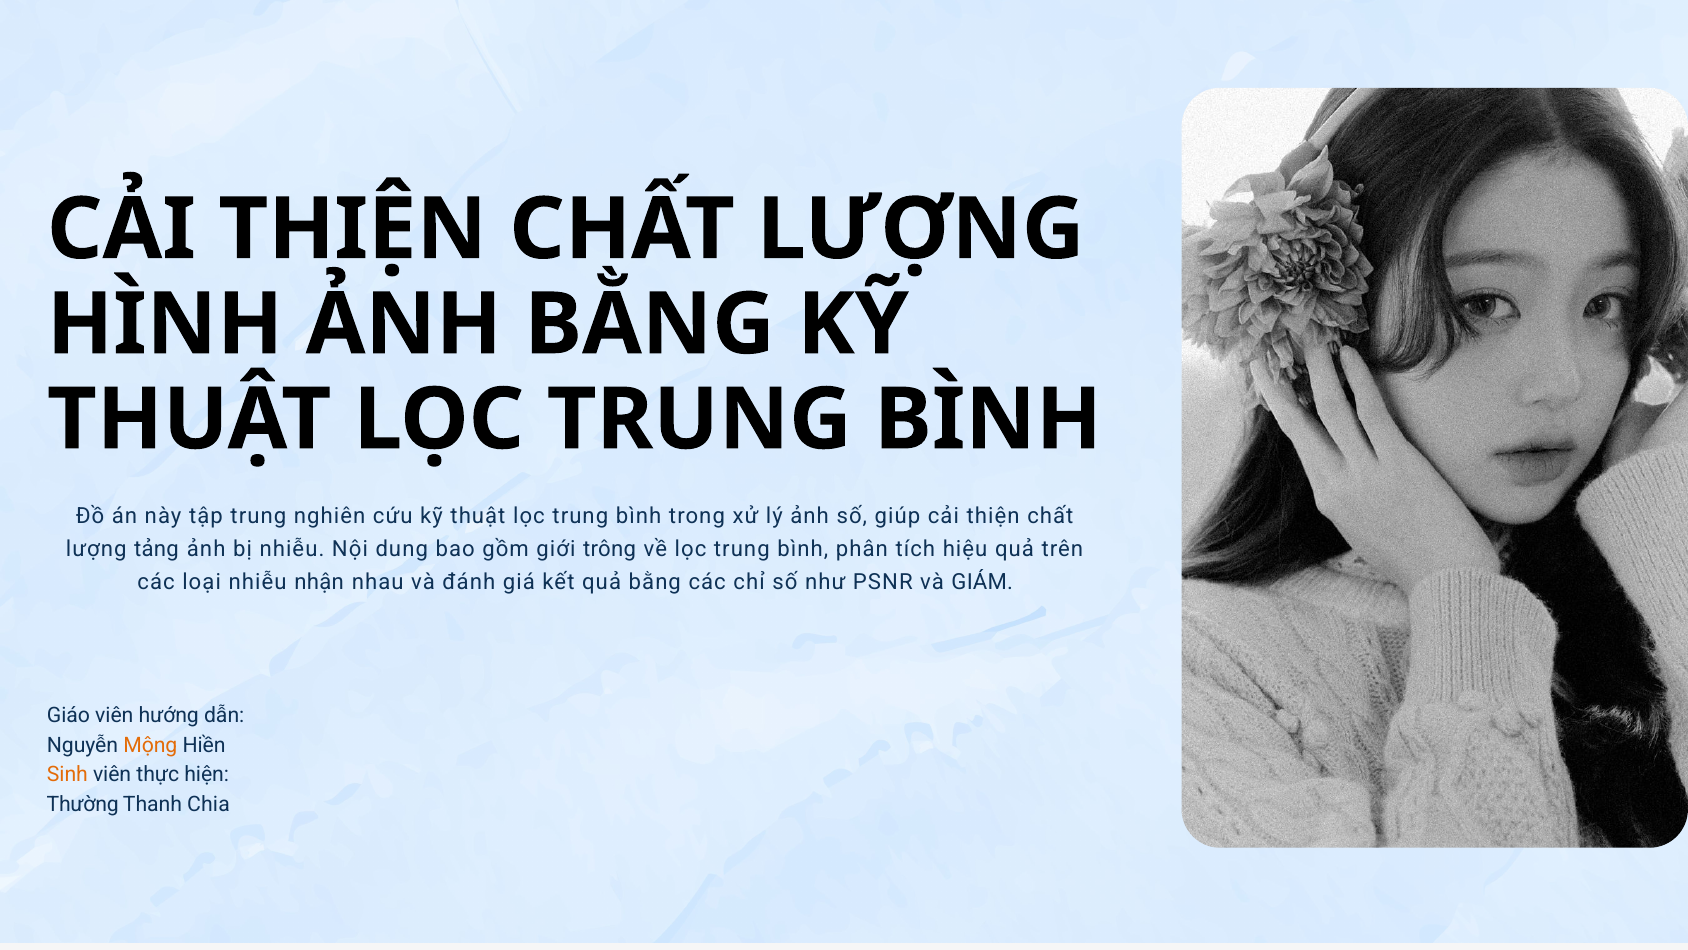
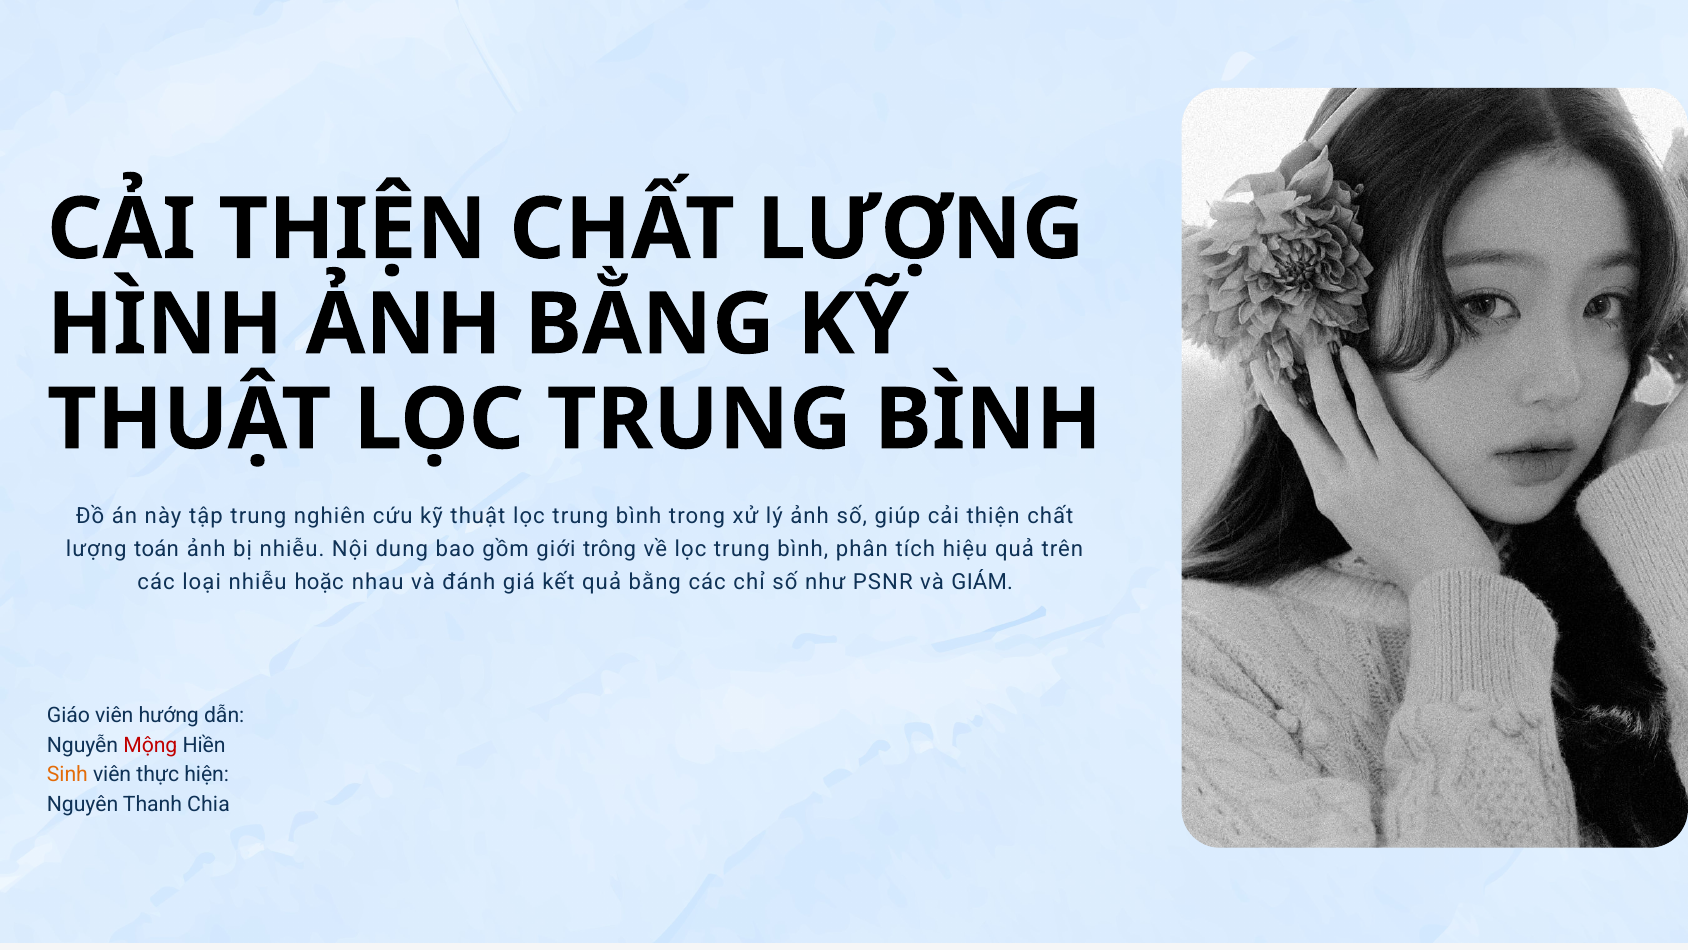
tảng: tảng -> toán (157, 549)
nhận: nhận -> hoặc (319, 582)
Mộng colour: orange -> red (150, 745)
Thường: Thường -> Nguyên (83, 804)
